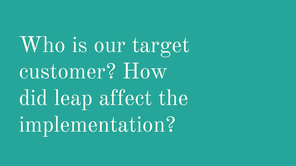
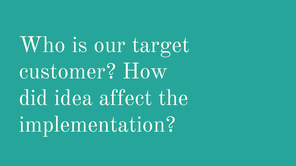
leap: leap -> idea (73, 98)
